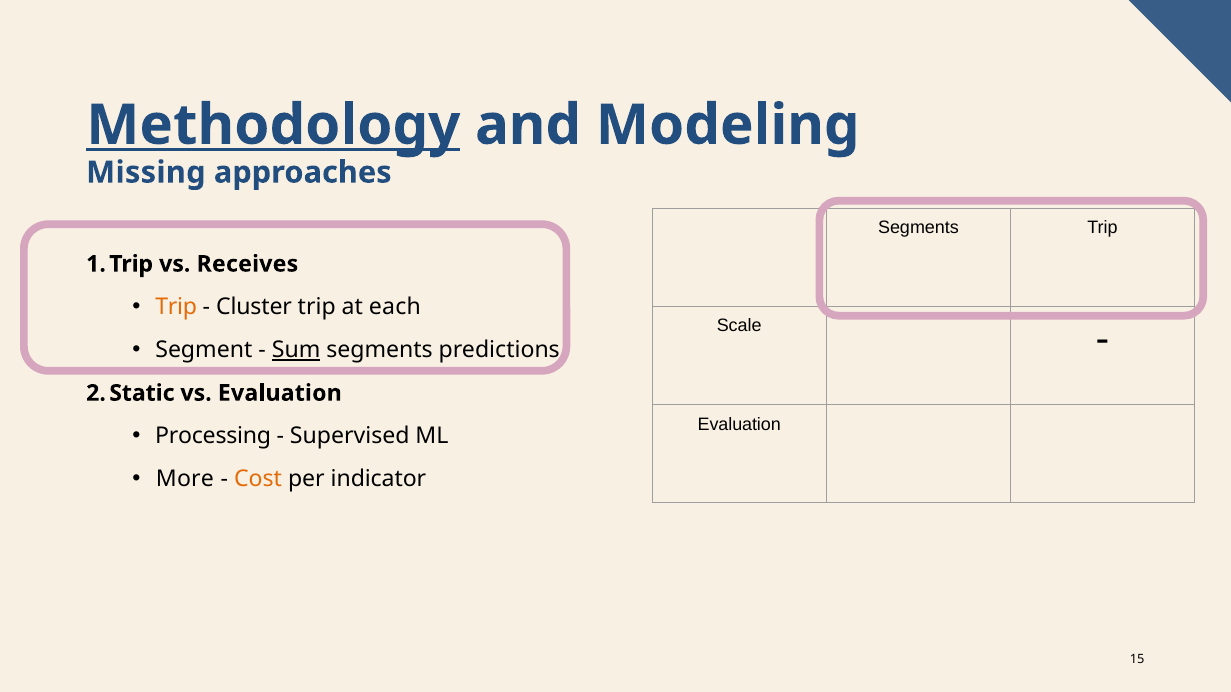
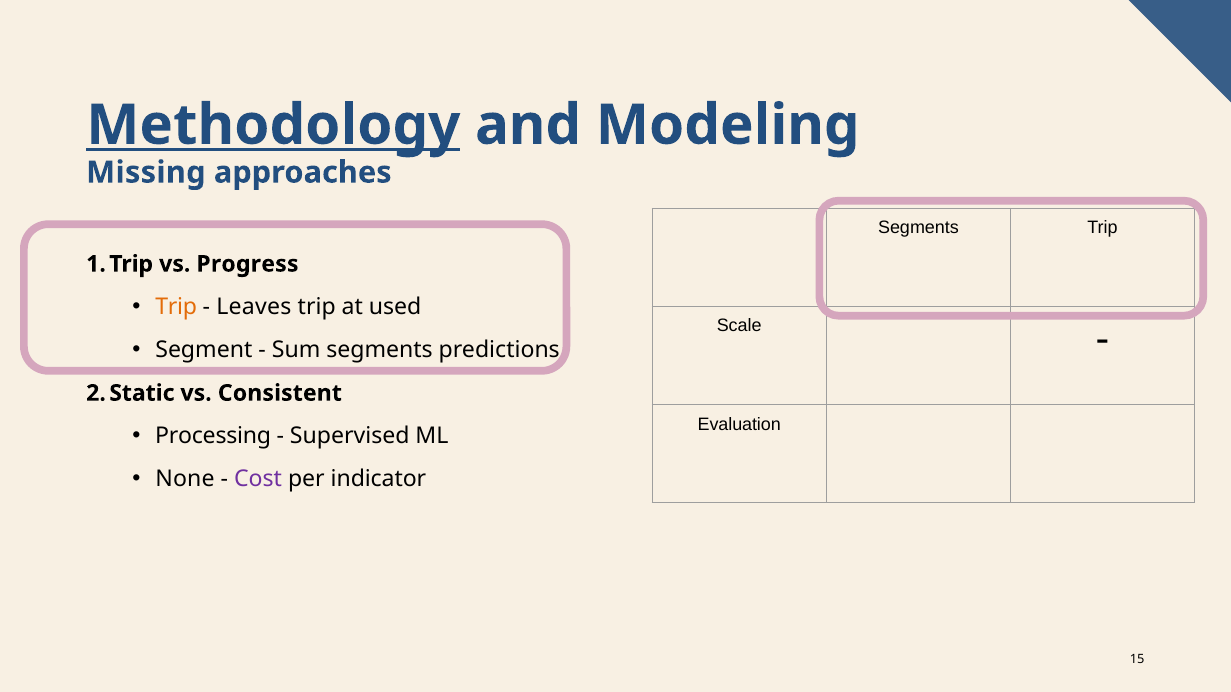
Receives: Receives -> Progress (247, 264)
Cluster: Cluster -> Leaves (254, 307)
each: each -> used (395, 307)
Sum underline: present -> none (296, 350)
vs Evaluation: Evaluation -> Consistent (280, 393)
More: More -> None (185, 479)
Cost colour: orange -> purple (258, 479)
